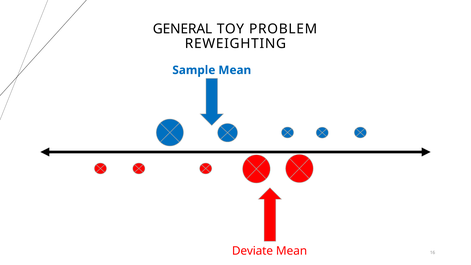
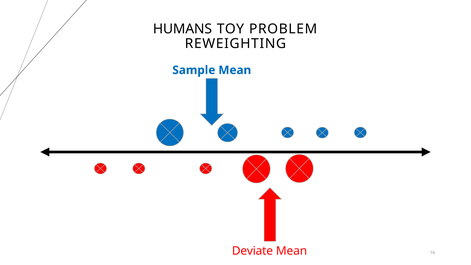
GENERAL: GENERAL -> HUMANS (182, 29)
